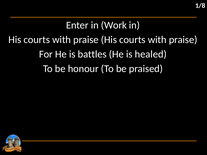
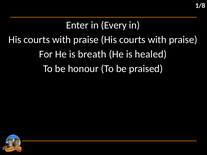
Work: Work -> Every (114, 25)
battles: battles -> breath (92, 54)
